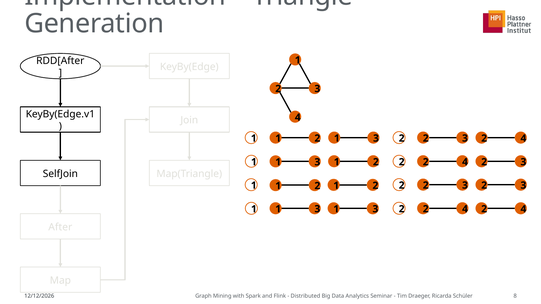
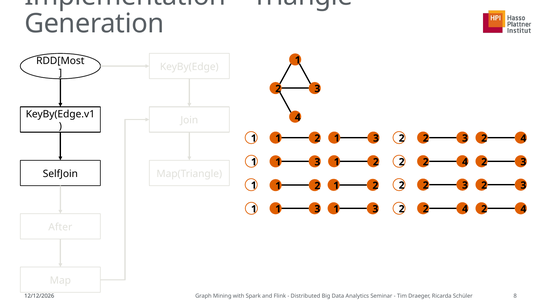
RDD[After: RDD[After -> RDD[Most (60, 61)
